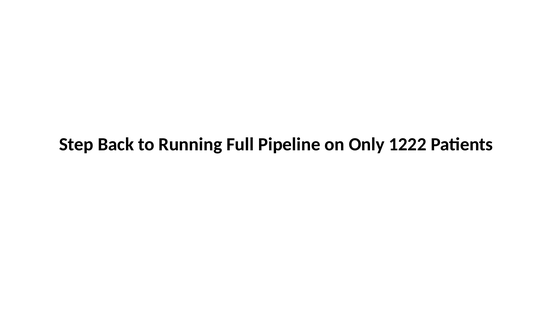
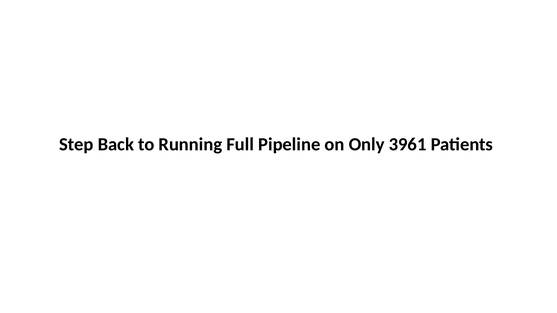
1222: 1222 -> 3961 (408, 144)
